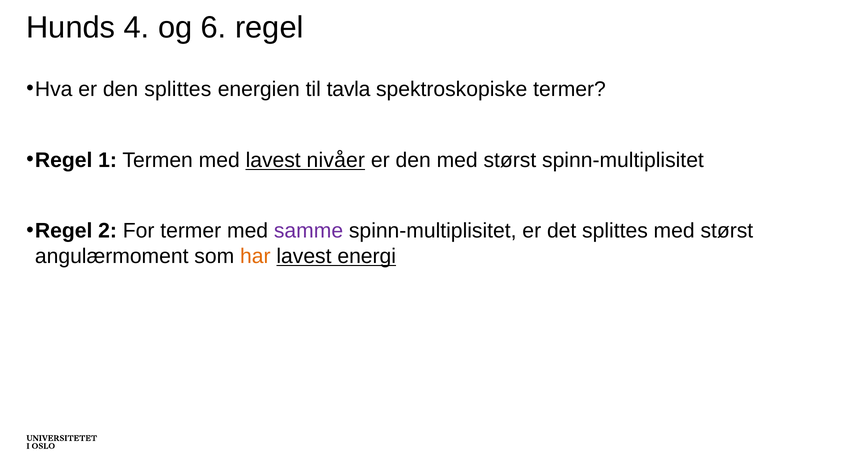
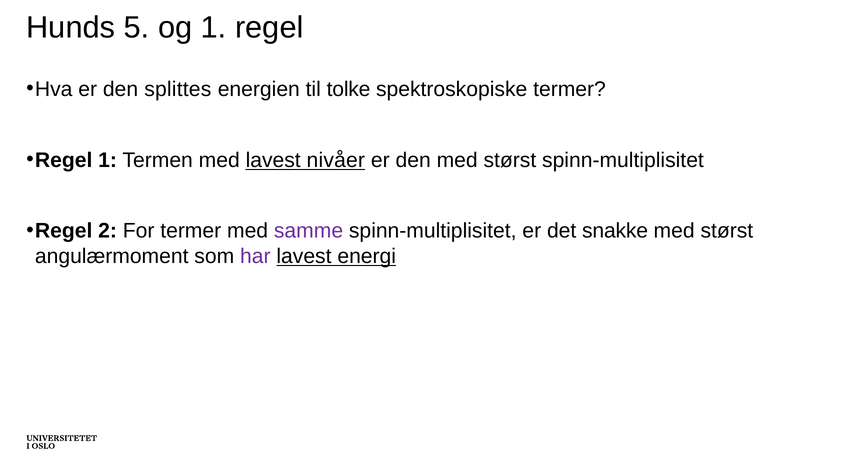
4: 4 -> 5 (137, 28)
og 6: 6 -> 1 (214, 28)
tavla: tavla -> tolke (349, 89)
det splittes: splittes -> snakke (615, 231)
har colour: orange -> purple (255, 256)
